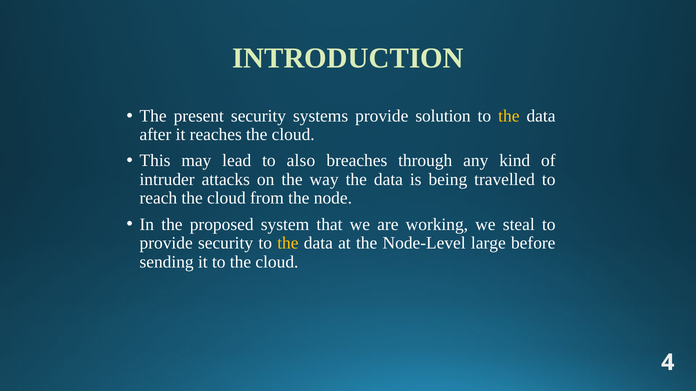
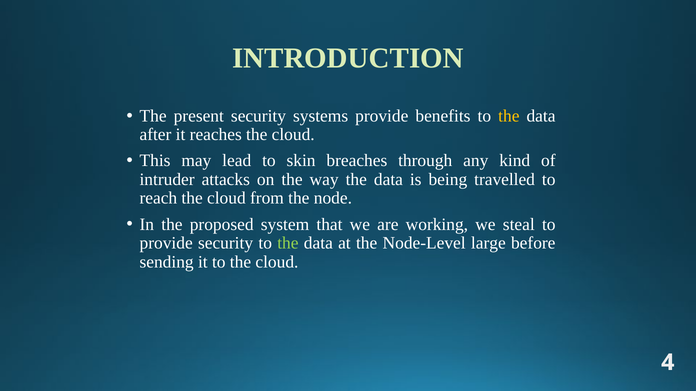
solution: solution -> benefits (443, 116)
also: also -> skin (301, 161)
the colour: yellow -> light green (288, 243)
